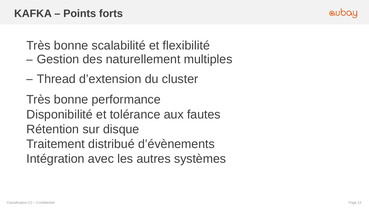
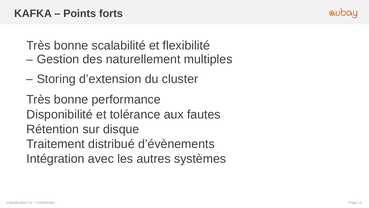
Thread: Thread -> Storing (56, 79)
